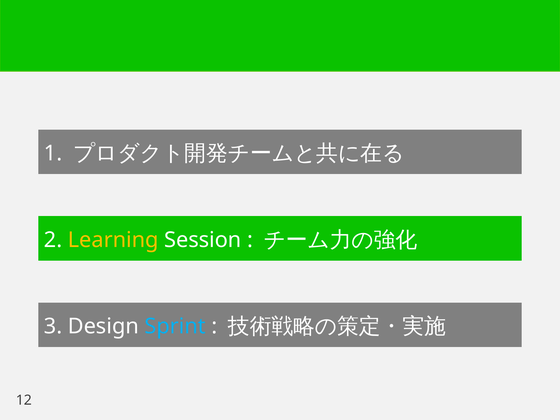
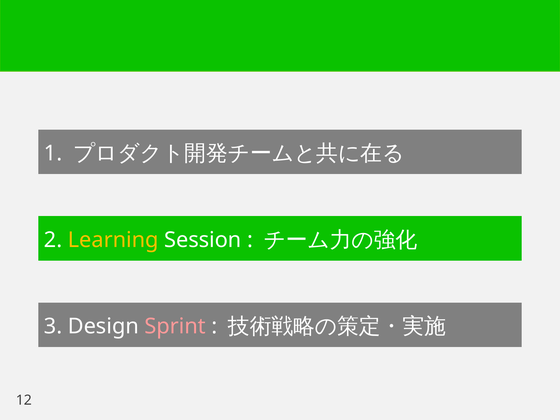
Sprint colour: light blue -> pink (175, 326)
